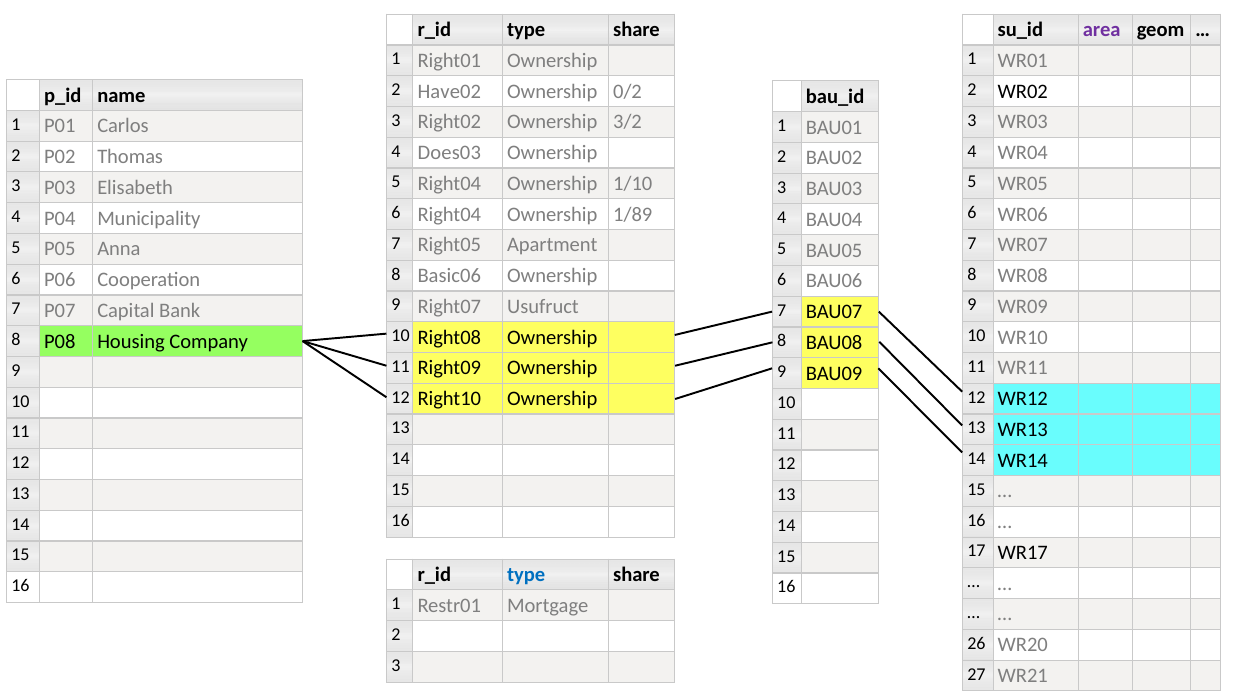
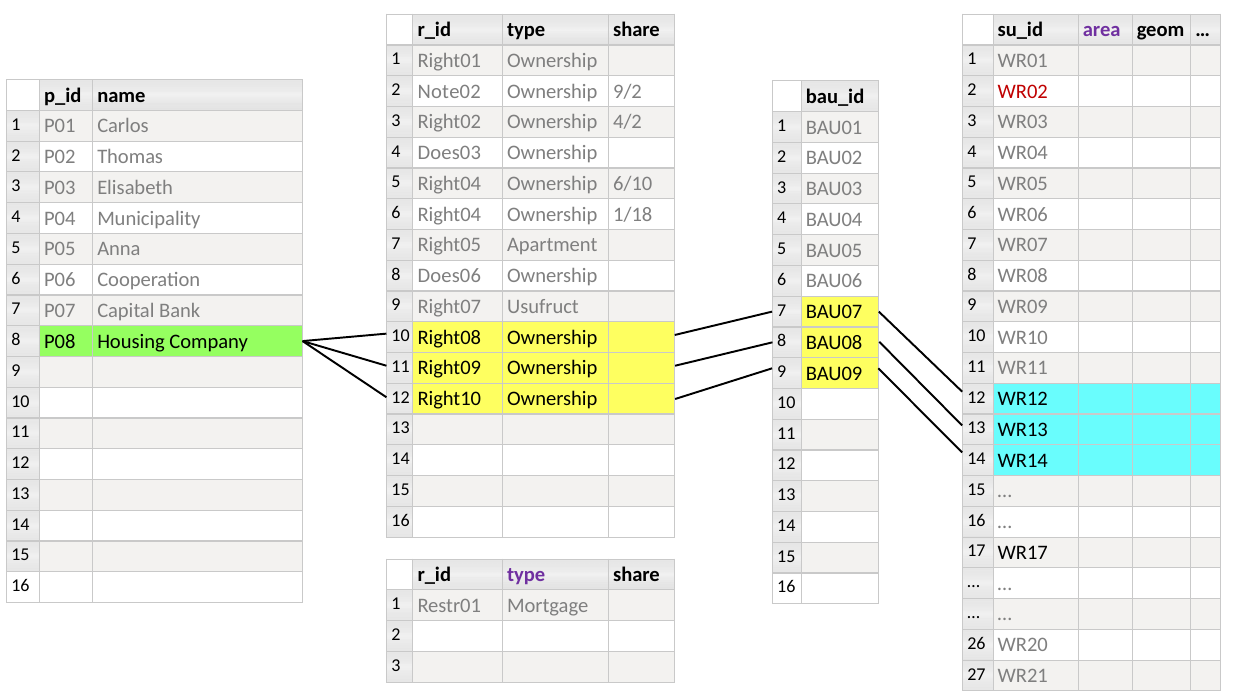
Have02: Have02 -> Note02 (449, 91)
0/2: 0/2 -> 9/2 (628, 91)
WR02 colour: black -> red (1023, 91)
3/2: 3/2 -> 4/2 (628, 122)
1/10: 1/10 -> 6/10 (633, 184)
1/89: 1/89 -> 1/18 (633, 214)
Basic06: Basic06 -> Does06 (449, 276)
type colour: blue -> purple (526, 575)
